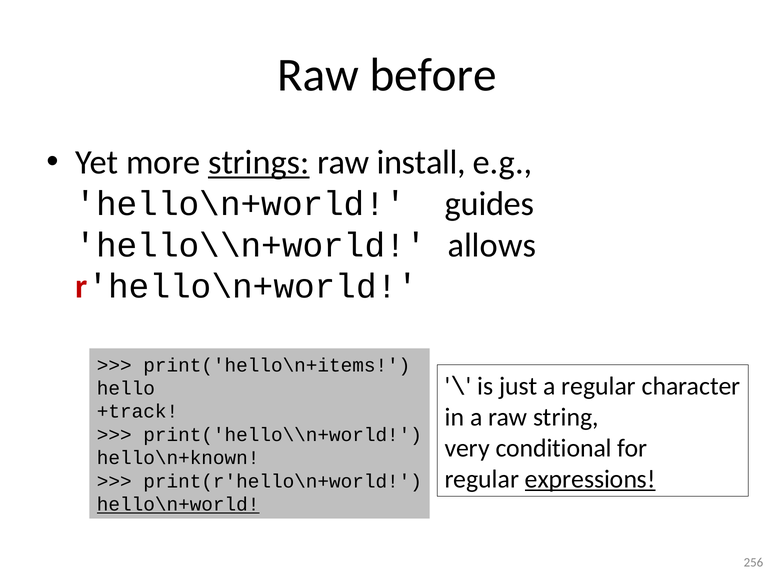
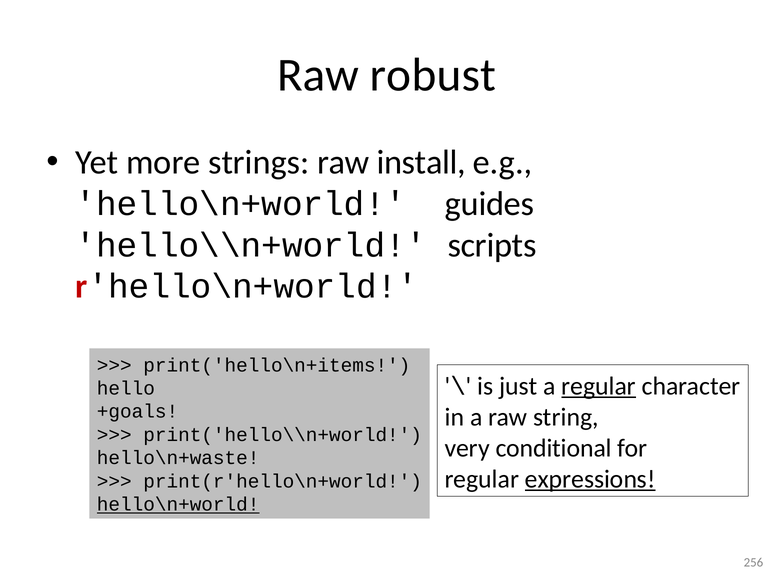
before: before -> robust (433, 75)
strings underline: present -> none (259, 162)
allows: allows -> scripts (492, 245)
regular underline: none -> present (599, 386)
+track: +track -> +goals (138, 411)
hello\n+known: hello\n+known -> hello\n+waste (178, 458)
